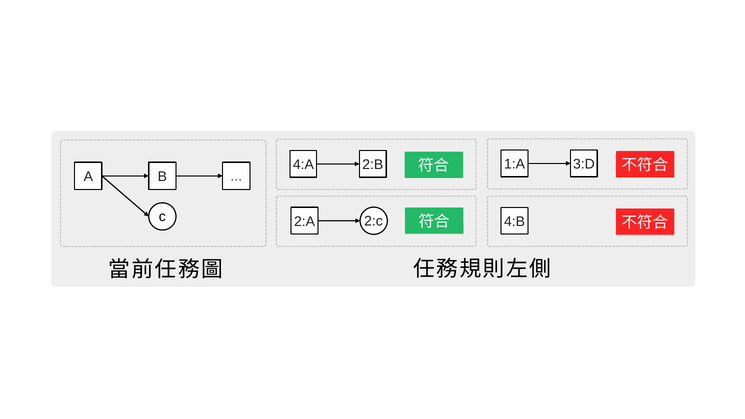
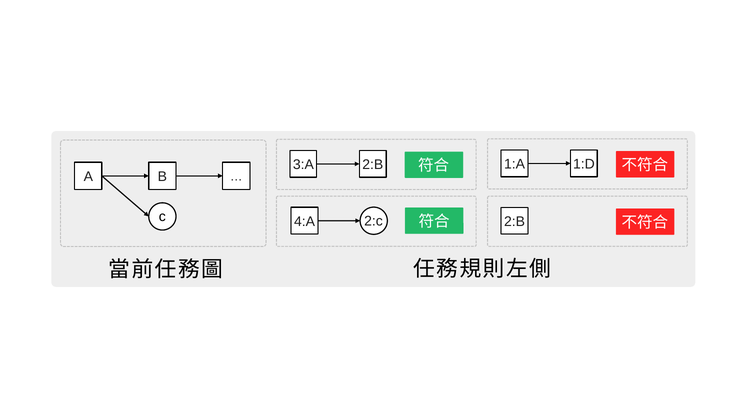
3:D: 3:D -> 1:D (584, 164)
4:A: 4:A -> 3:A (303, 165)
2:A: 2:A -> 4:A (305, 222)
4:B: 4:B -> 2:B (515, 222)
